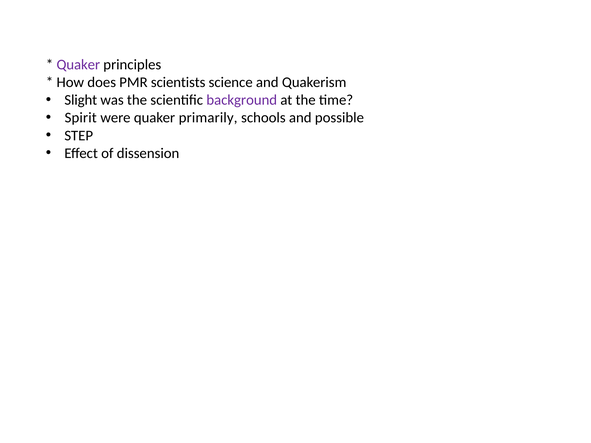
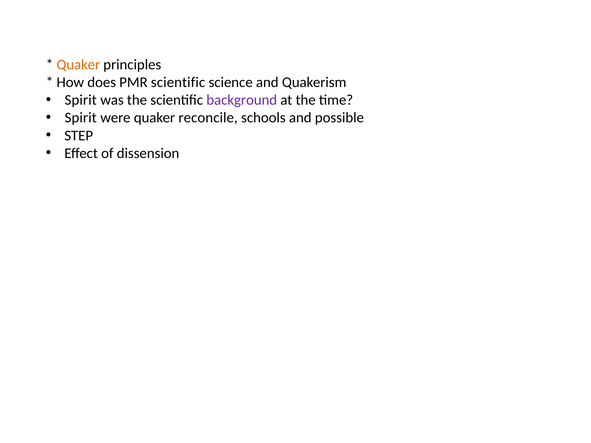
Quaker colour: purple -> orange (78, 65)
PMR scientists: scientists -> scientific (178, 82)
Slight: Slight -> Spirit (81, 100)
primarily: primarily -> reconcile (208, 118)
